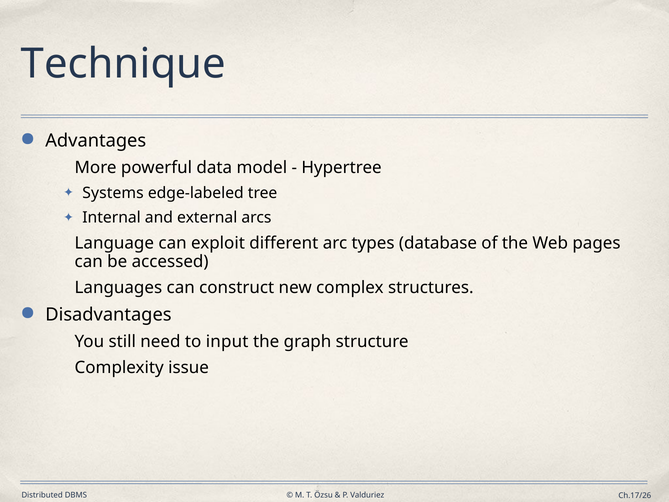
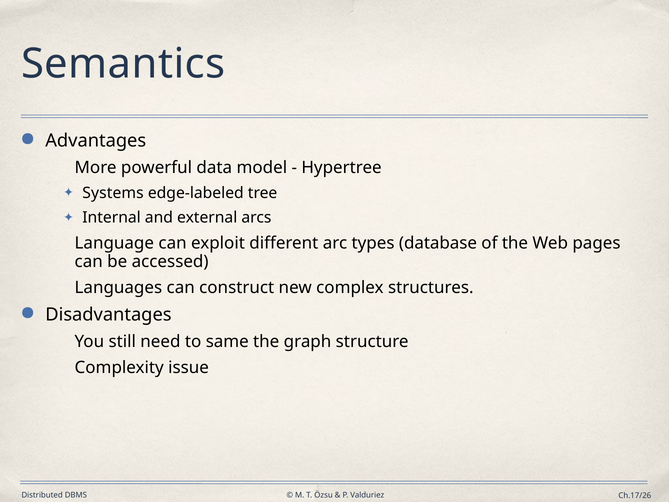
Technique: Technique -> Semantics (123, 64)
input: input -> same (227, 341)
